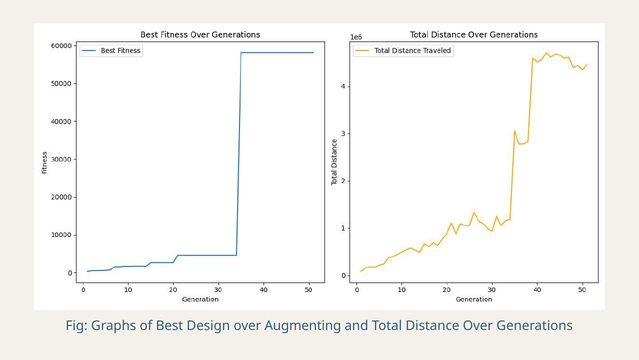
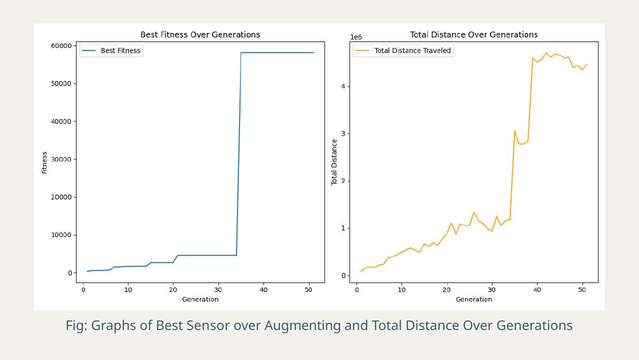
Design: Design -> Sensor (208, 325)
